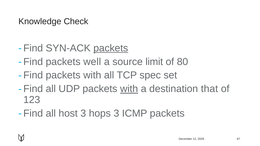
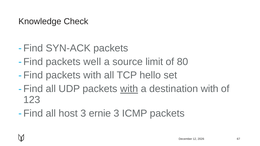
packets underline: present -> none (111, 48)
spec: spec -> hello (150, 75)
destination that: that -> with (210, 89)
hops: hops -> ernie (100, 114)
